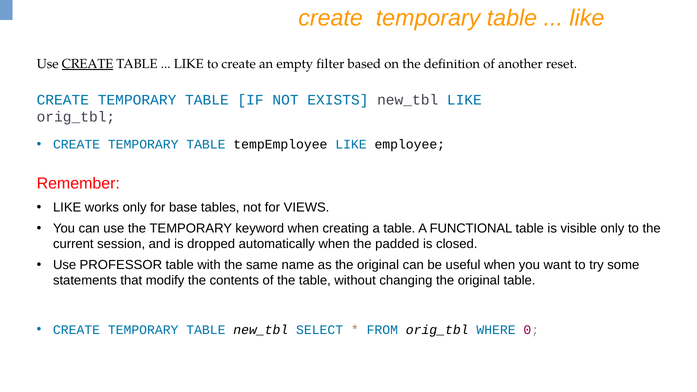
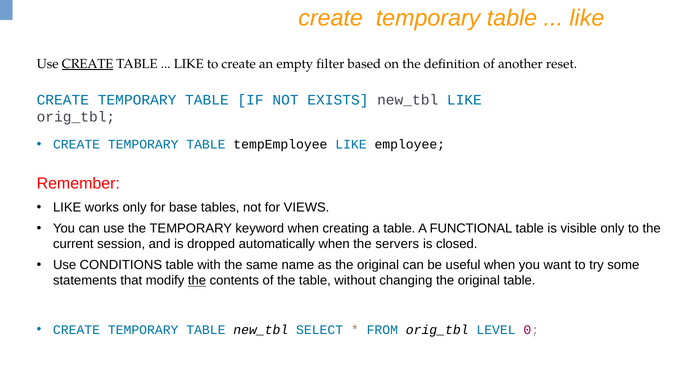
padded: padded -> servers (397, 244)
PROFESSOR: PROFESSOR -> CONDITIONS (121, 265)
the underline: none -> present (197, 281)
WHERE: WHERE -> LEVEL (496, 330)
